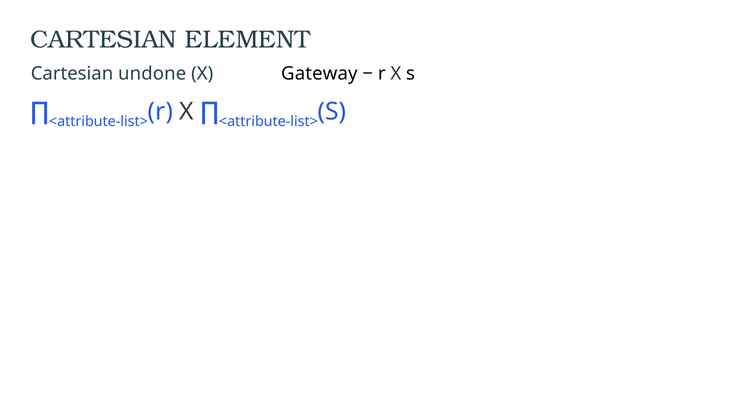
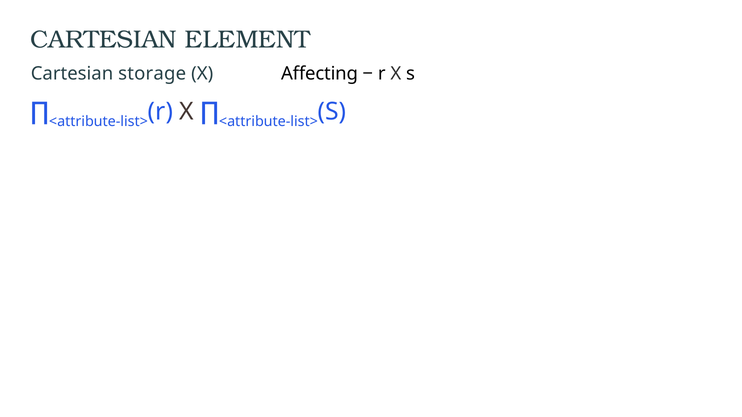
undone: undone -> storage (152, 74)
Gateway: Gateway -> Affecting (319, 74)
